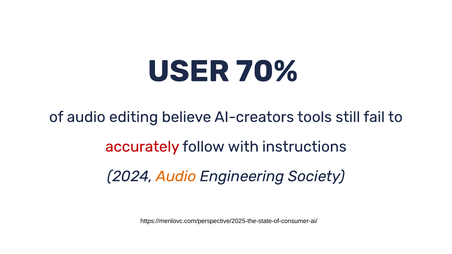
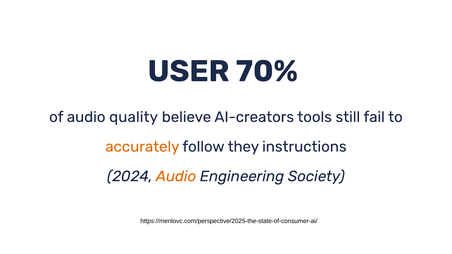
editing: editing -> quality (134, 117)
accurately colour: red -> orange (142, 147)
with: with -> they (243, 147)
